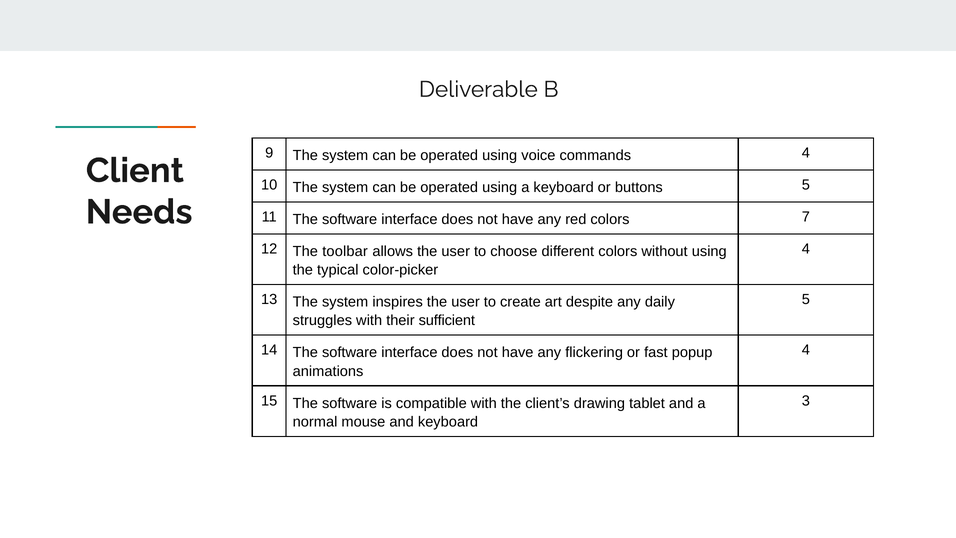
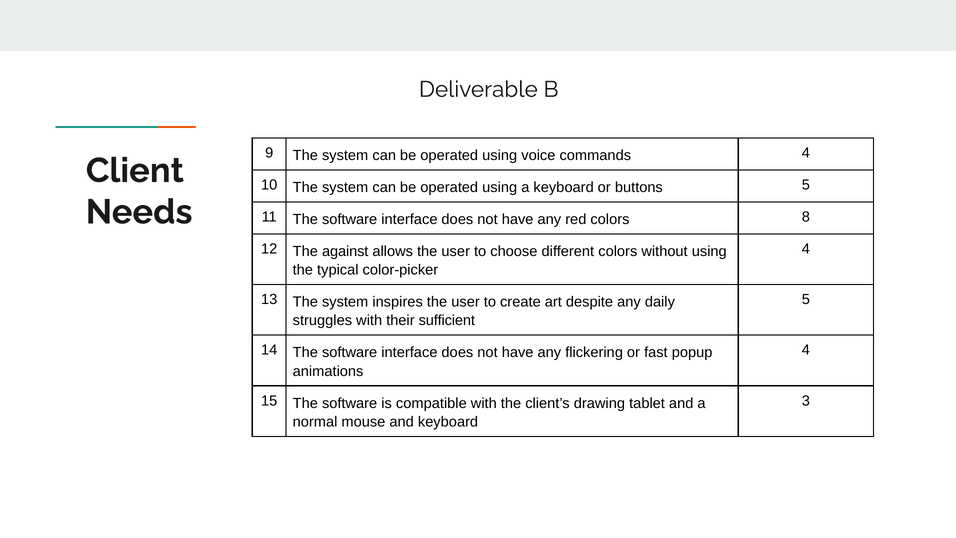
7: 7 -> 8 (806, 217)
toolbar: toolbar -> against (345, 251)
